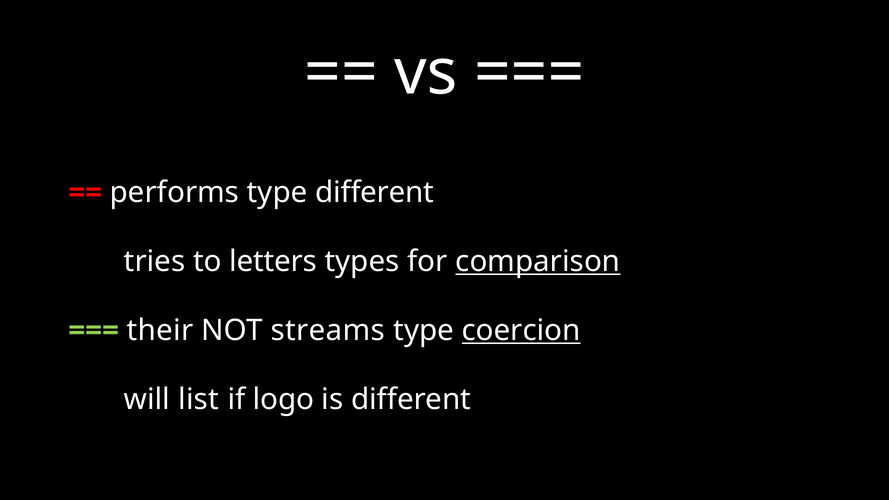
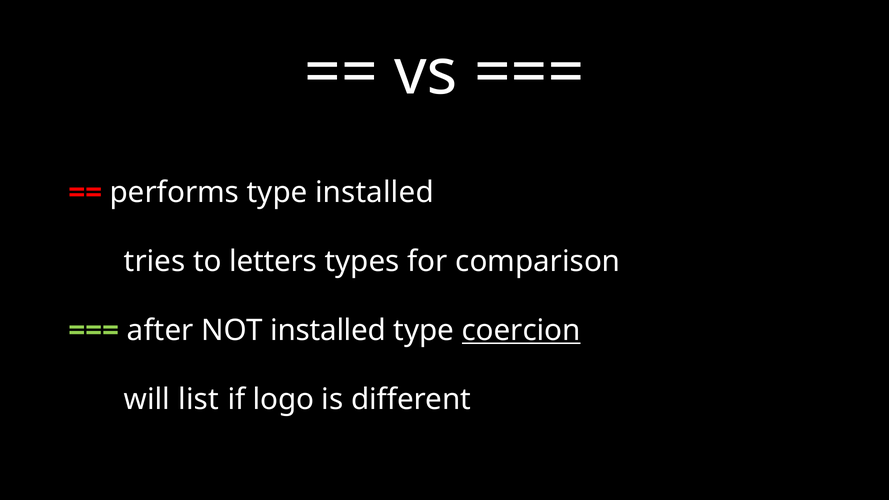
type different: different -> installed (375, 193)
comparison underline: present -> none (538, 262)
their: their -> after (160, 330)
NOT streams: streams -> installed (328, 330)
